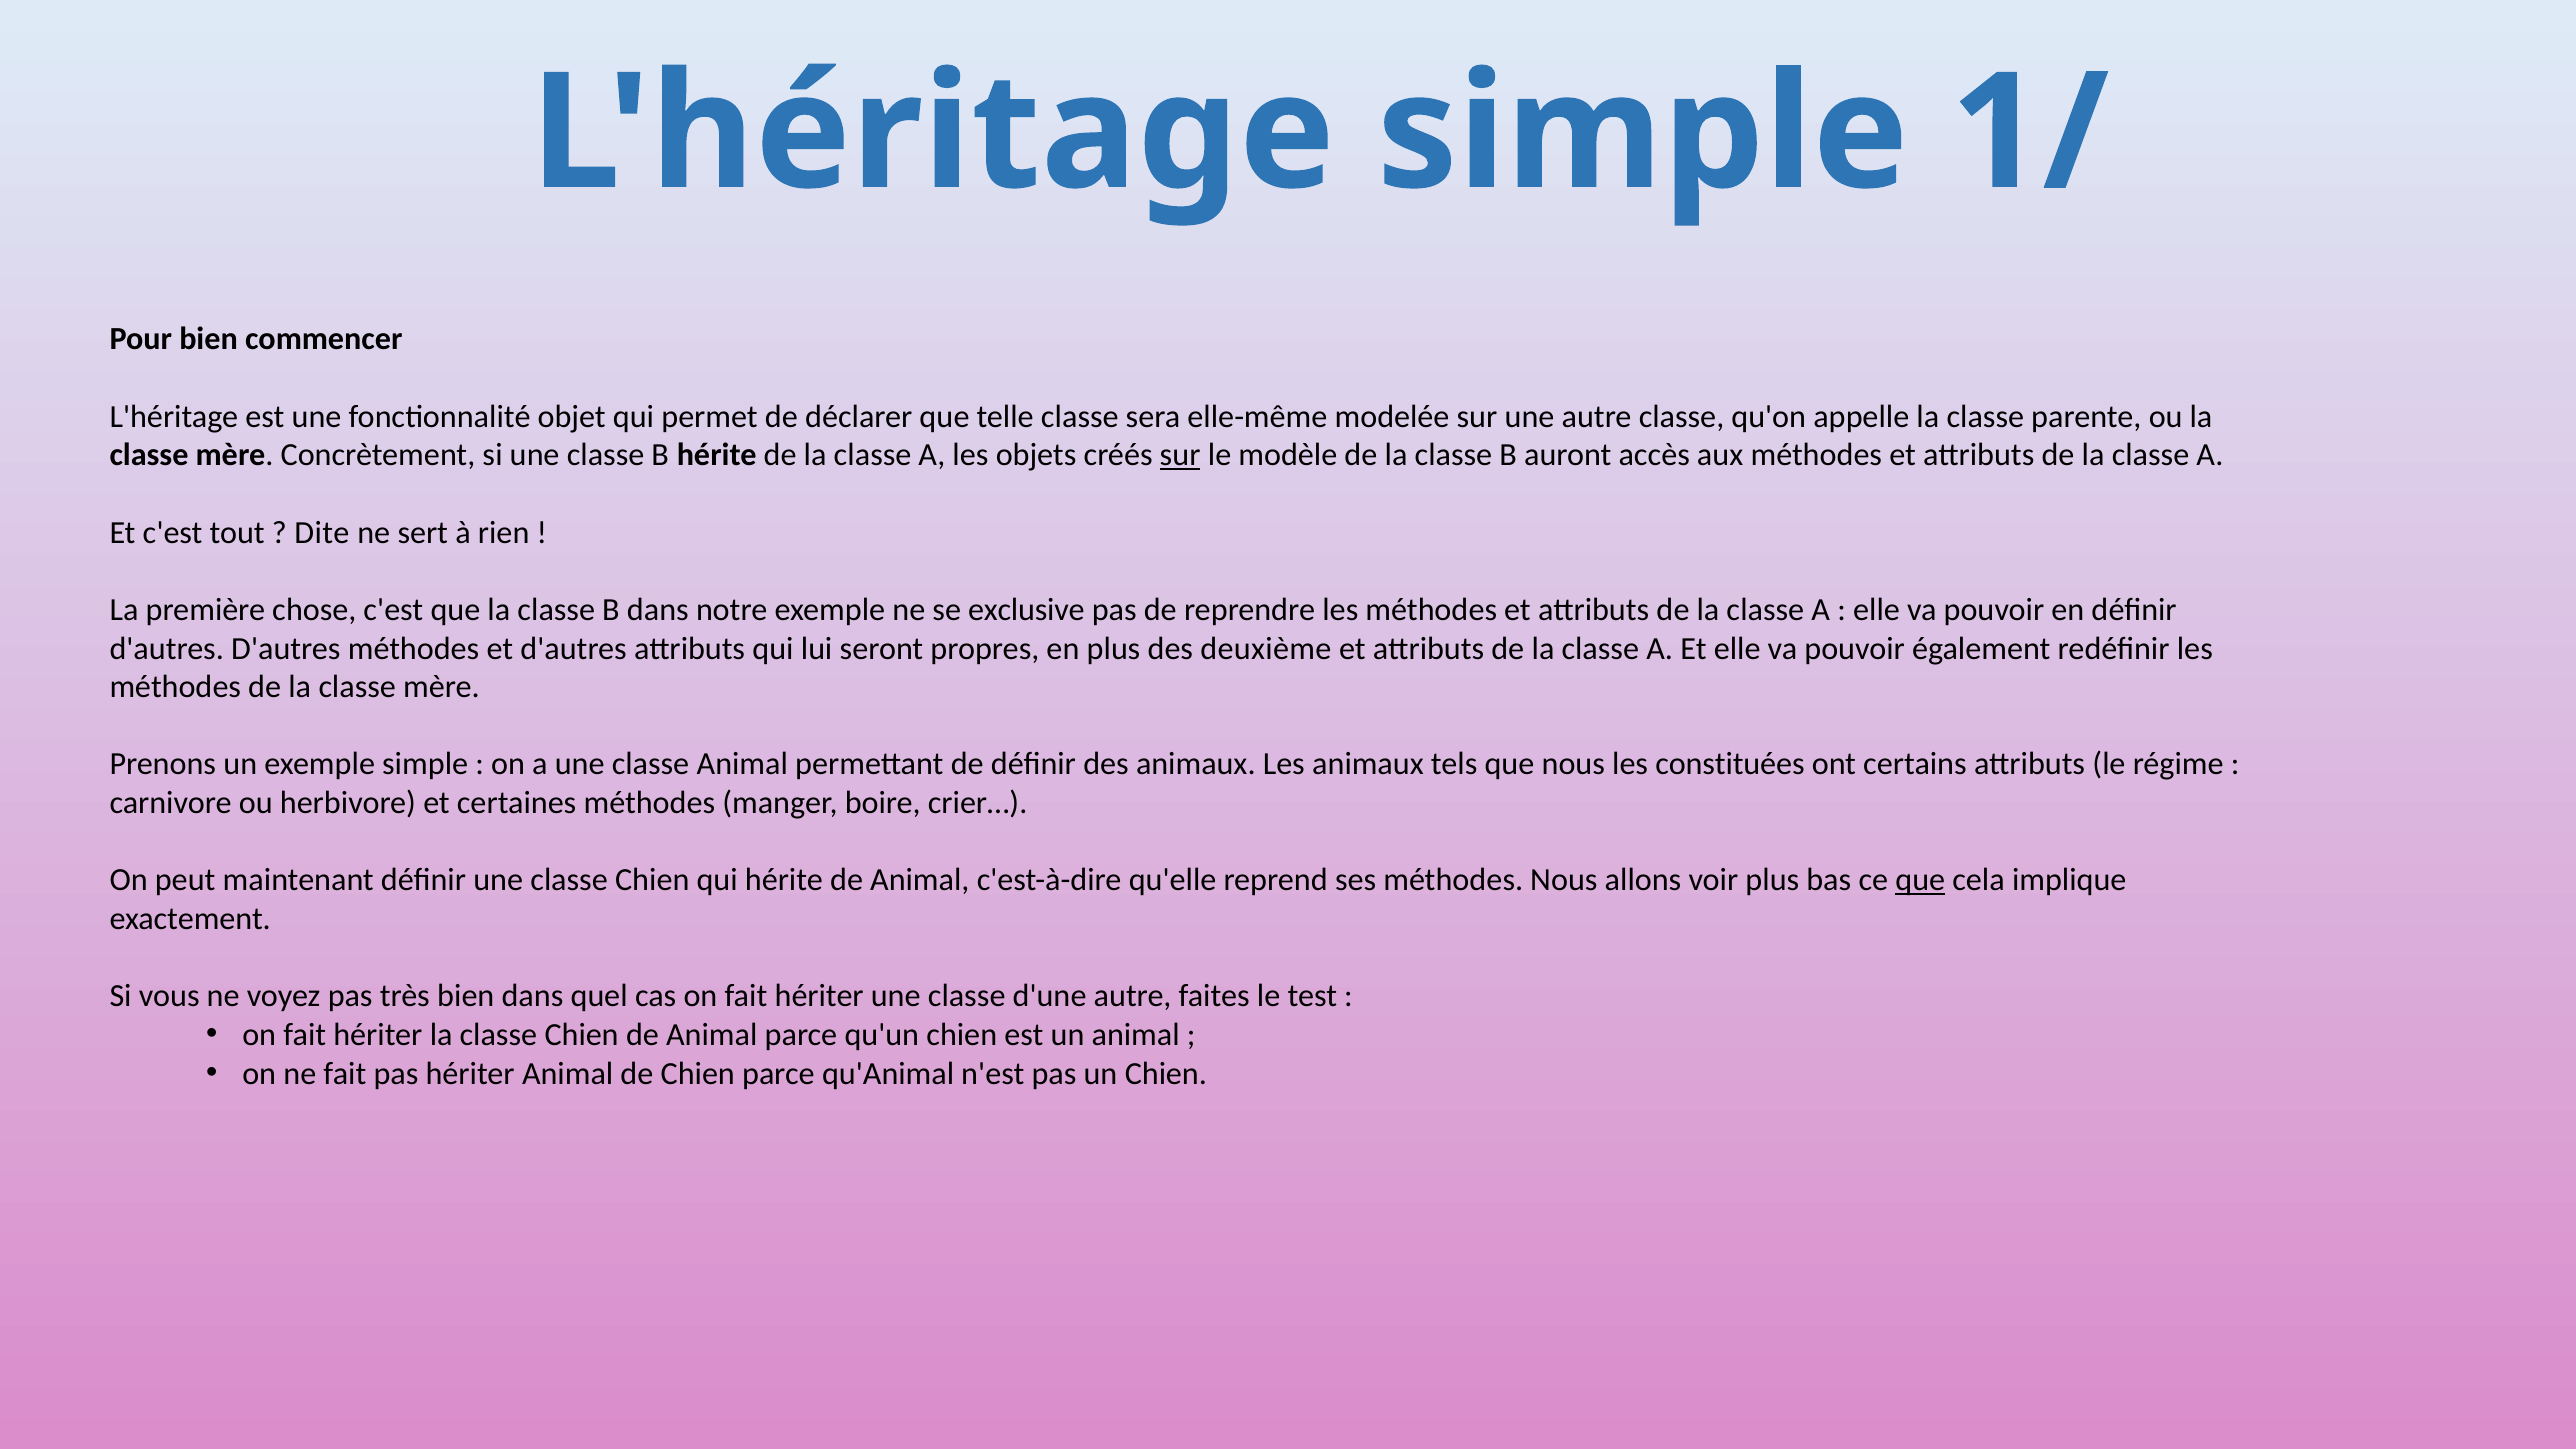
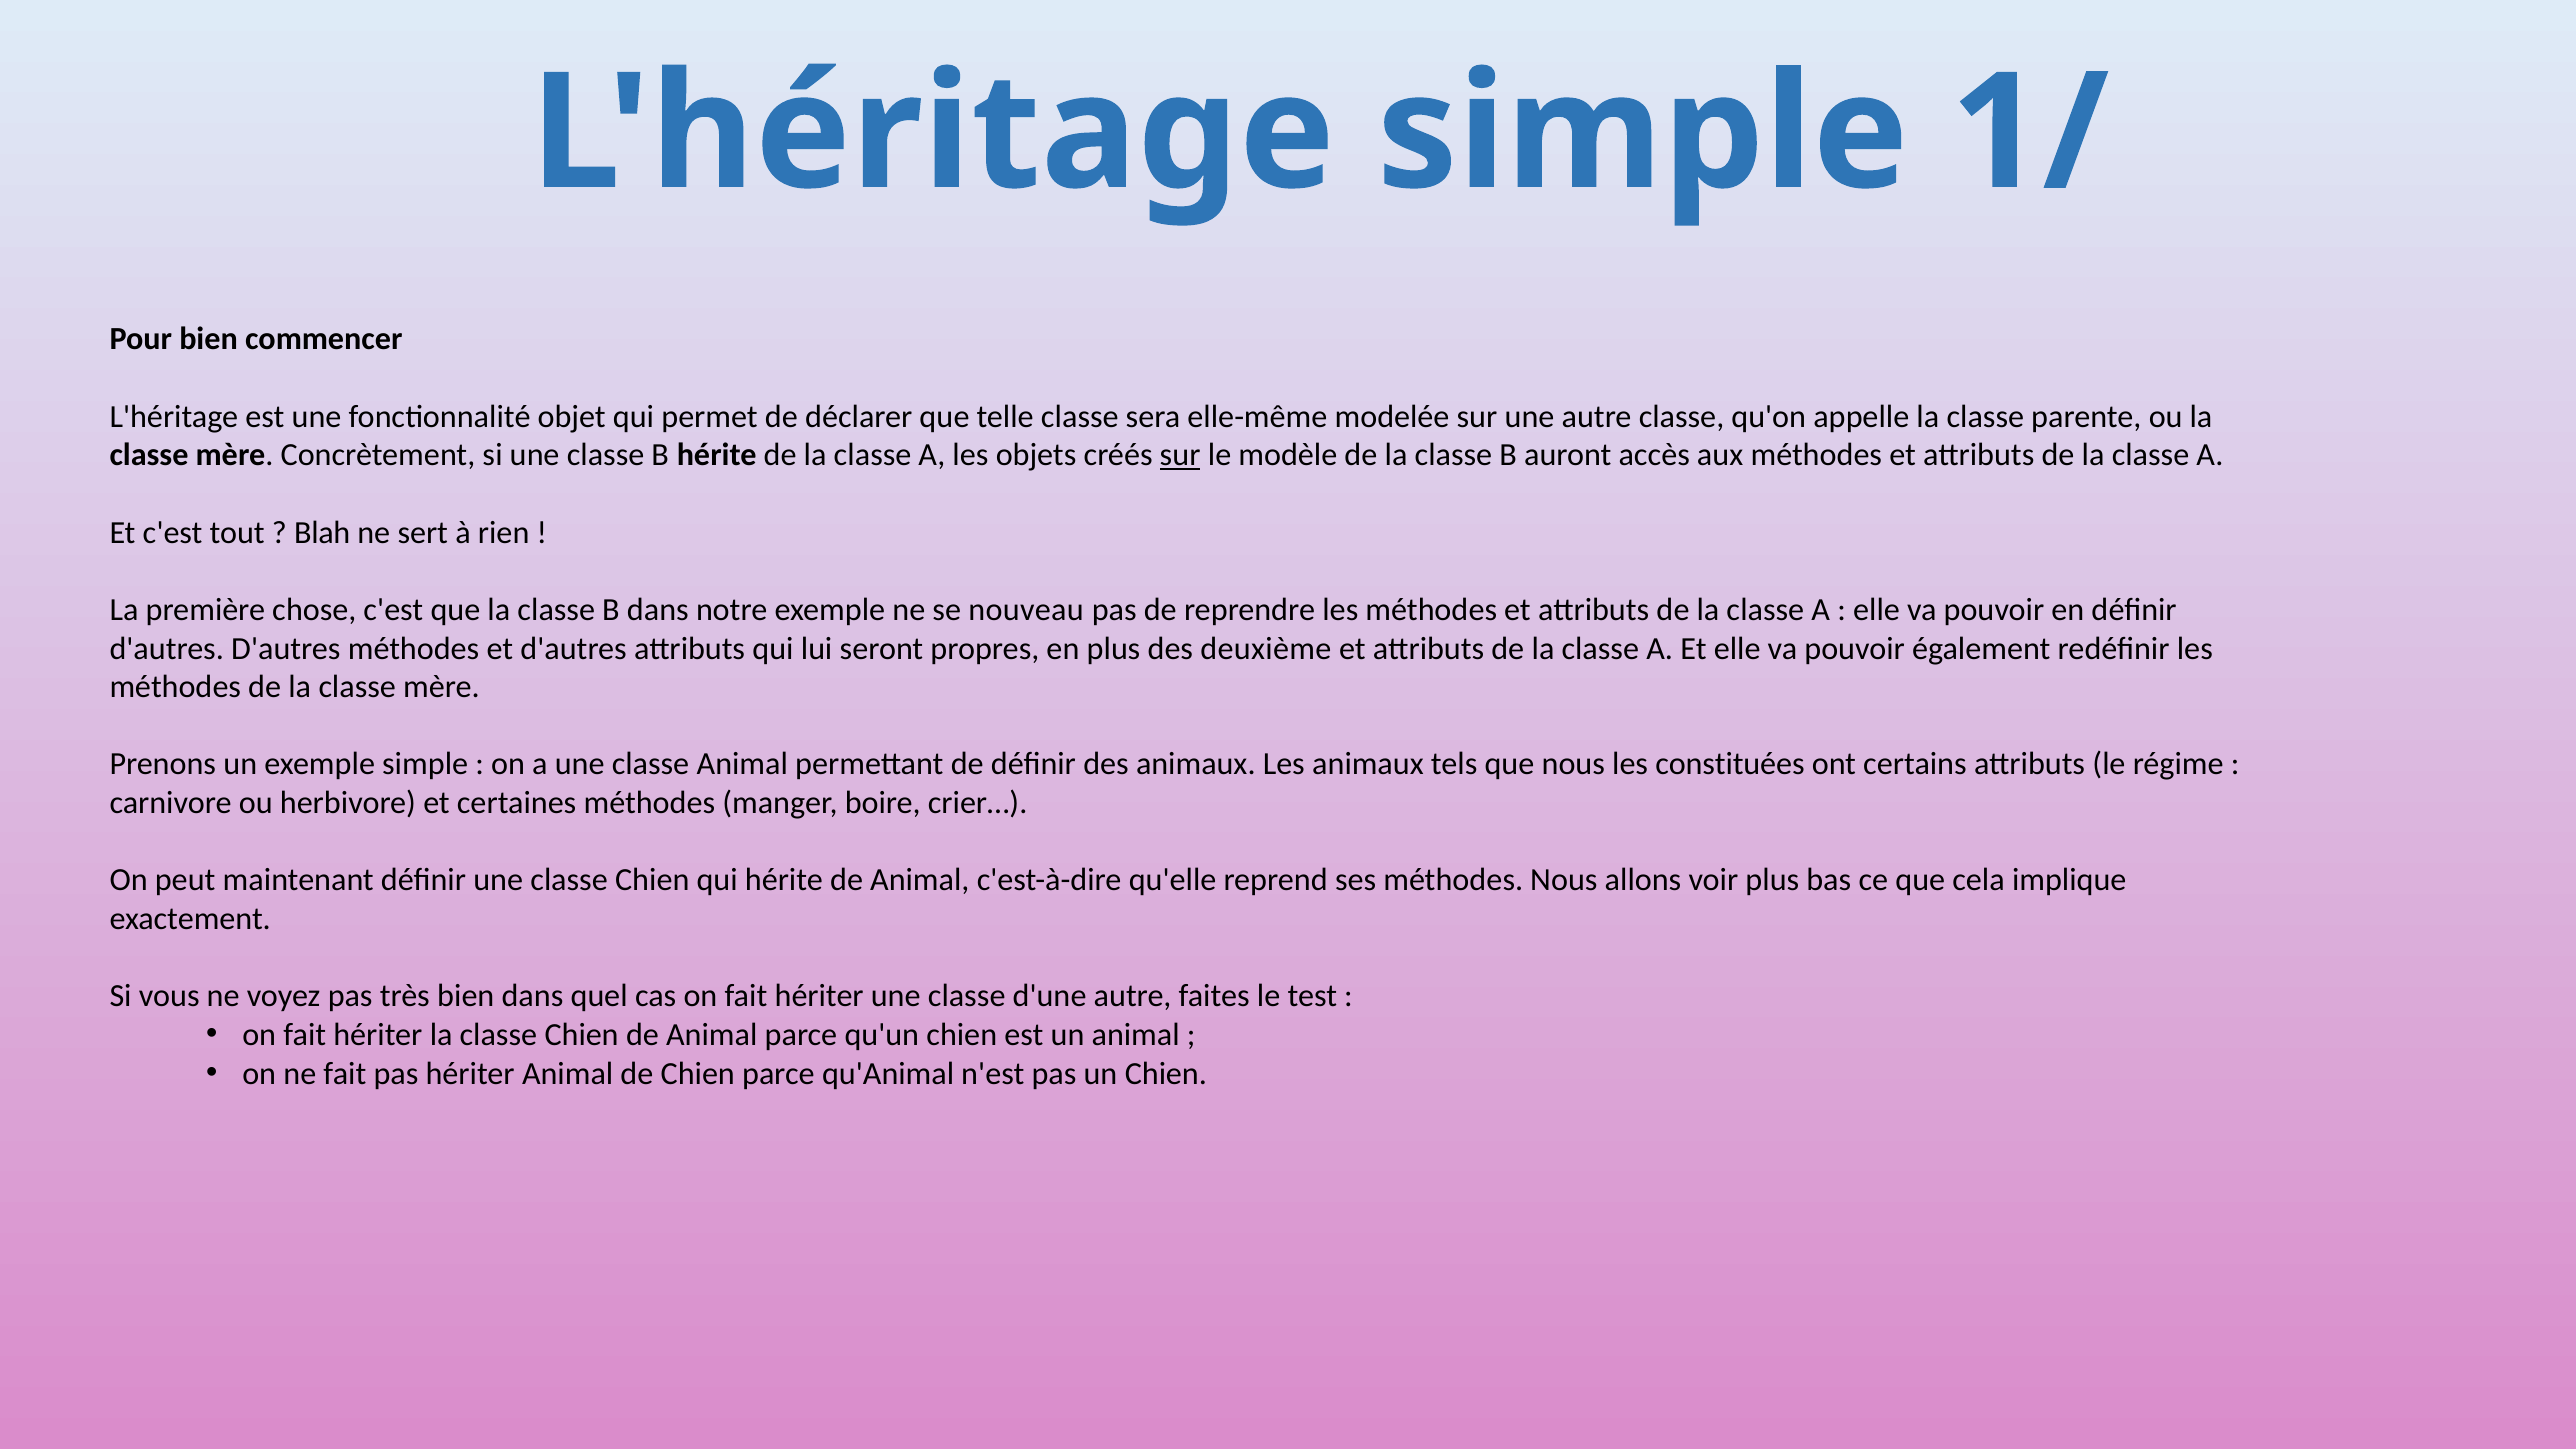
Dite: Dite -> Blah (322, 532)
exclusive: exclusive -> nouveau (1026, 610)
que underline: present -> none (1920, 880)
